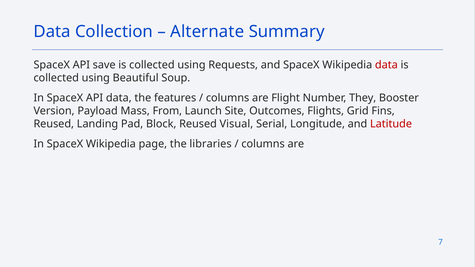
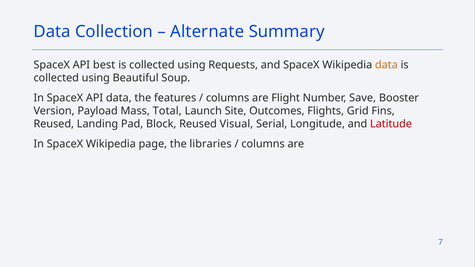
save: save -> best (104, 65)
data colour: red -> orange (386, 65)
They: They -> Save (363, 98)
From: From -> Total (167, 111)
